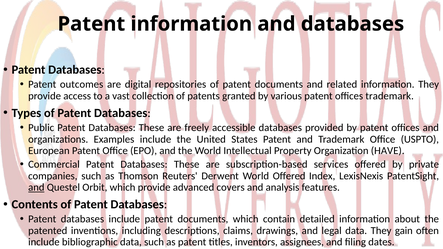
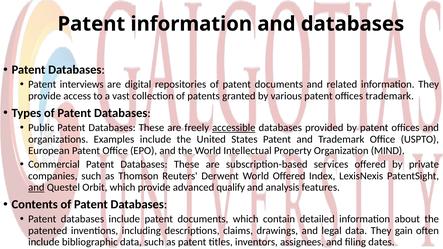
outcomes: outcomes -> interviews (82, 85)
accessible underline: none -> present (234, 128)
HAVE: HAVE -> MIND (388, 151)
covers: covers -> qualify (231, 187)
